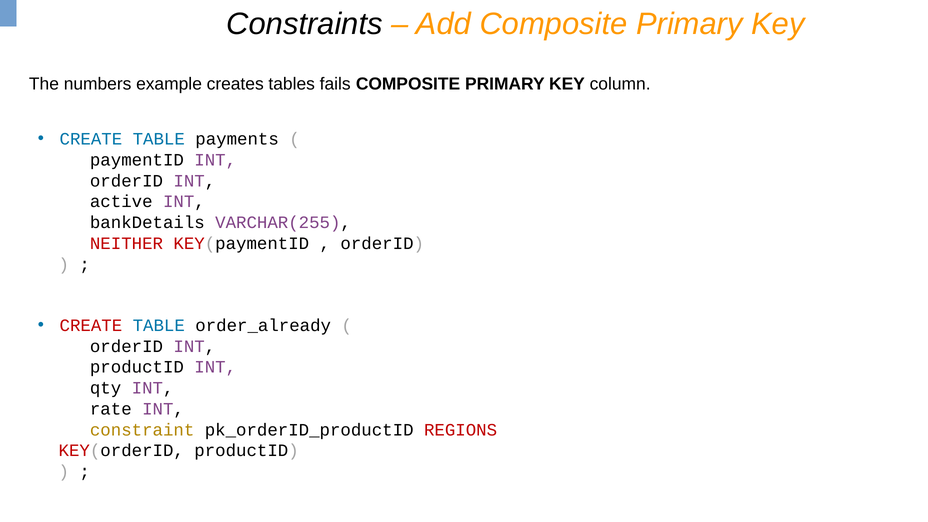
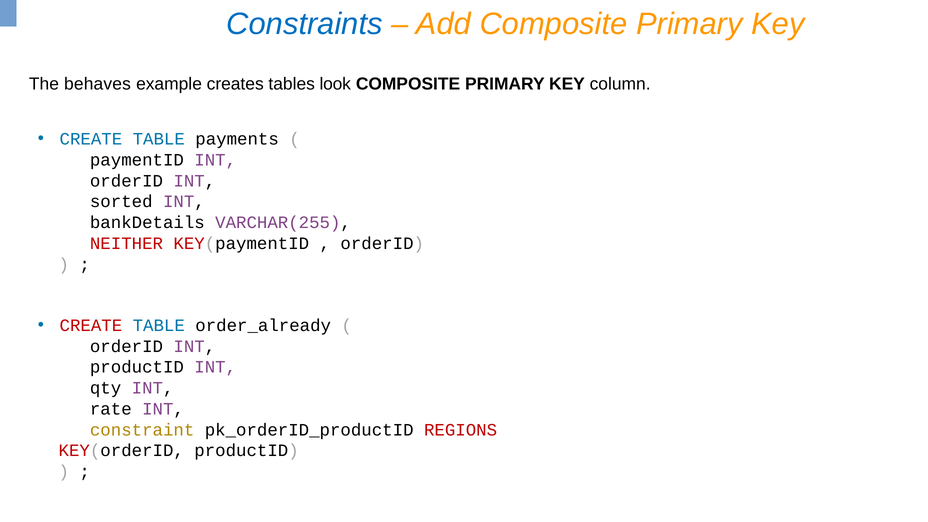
Constraints colour: black -> blue (304, 24)
numbers: numbers -> behaves (97, 84)
fails: fails -> look (335, 84)
active: active -> sorted (121, 202)
